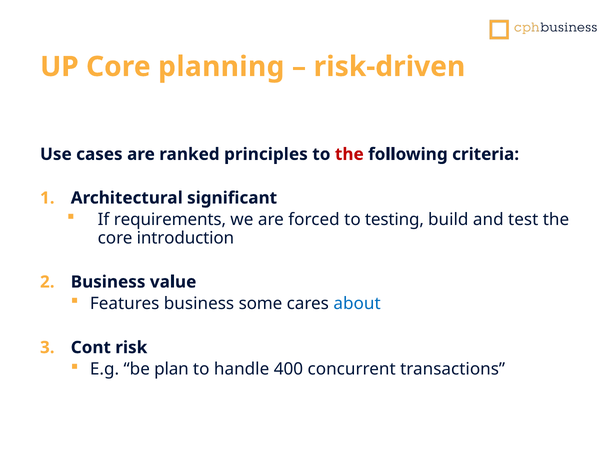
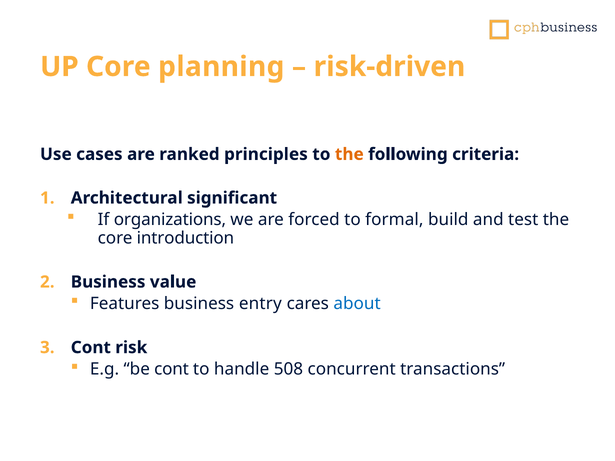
the colour: red -> orange (349, 154)
requirements: requirements -> organizations (170, 220)
testing: testing -> formal (394, 220)
some: some -> entry (260, 304)
be plan: plan -> cont (172, 370)
400: 400 -> 508 (288, 370)
